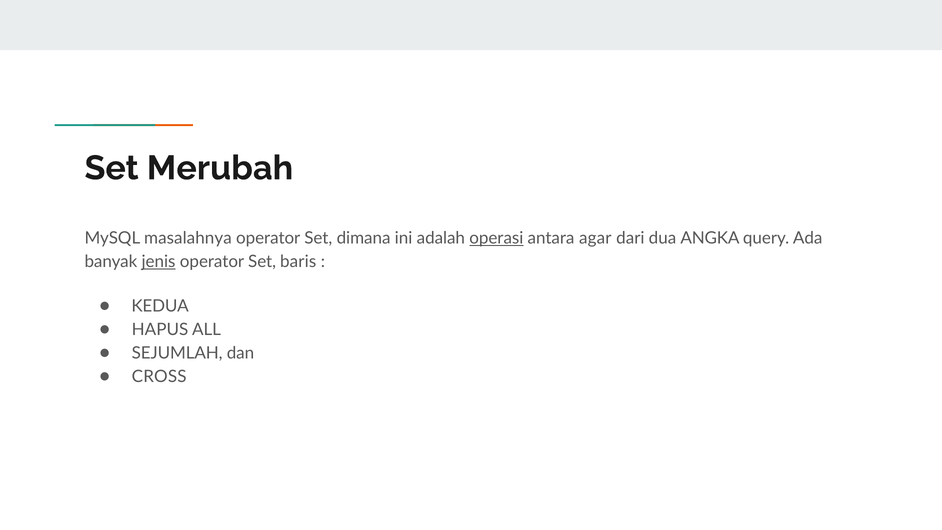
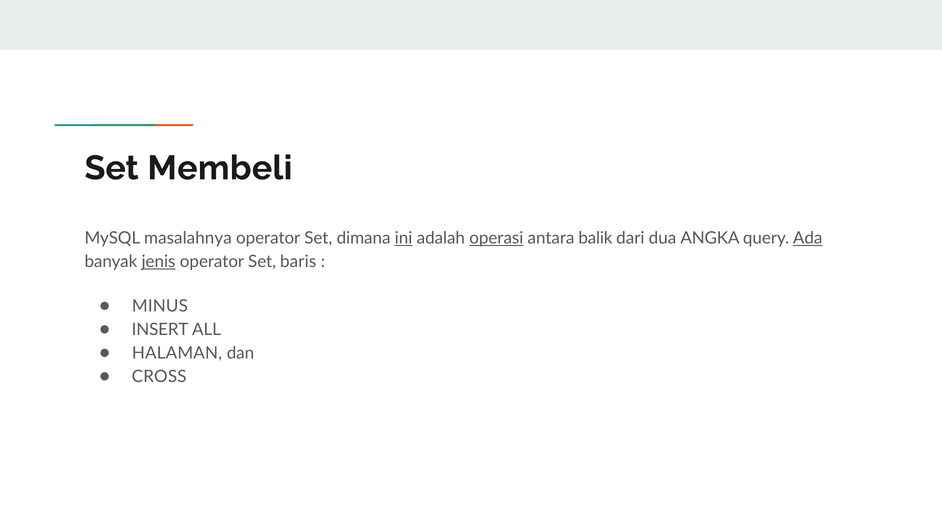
Merubah: Merubah -> Membeli (220, 168)
ini underline: none -> present (404, 238)
agar: agar -> balik (595, 238)
Ada underline: none -> present (808, 238)
KEDUA: KEDUA -> MINUS (160, 306)
HAPUS: HAPUS -> INSERT (160, 329)
SEJUMLAH: SEJUMLAH -> HALAMAN (177, 353)
